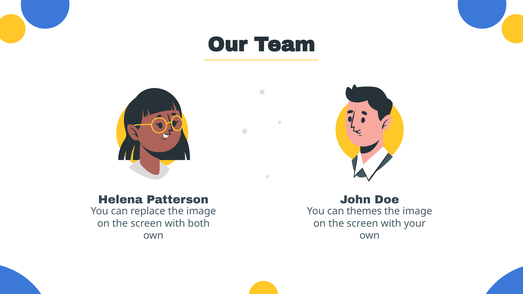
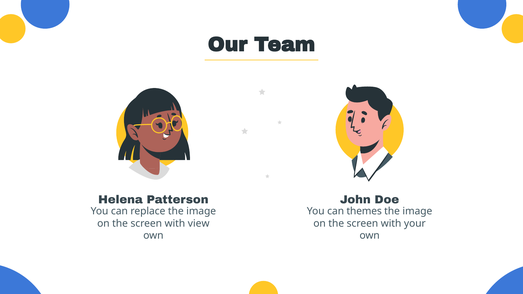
both: both -> view (199, 224)
